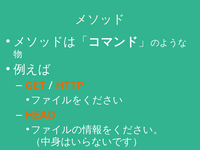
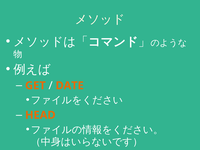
HTTP: HTTP -> DATE (70, 86)
